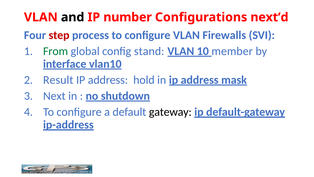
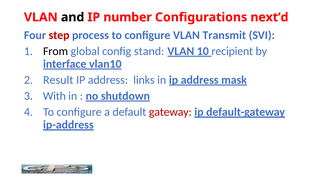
Firewalls: Firewalls -> Transmit (224, 35)
From colour: green -> black (56, 51)
member: member -> recipient (232, 51)
hold: hold -> links (144, 80)
Next: Next -> With (54, 96)
gateway colour: black -> red (170, 112)
